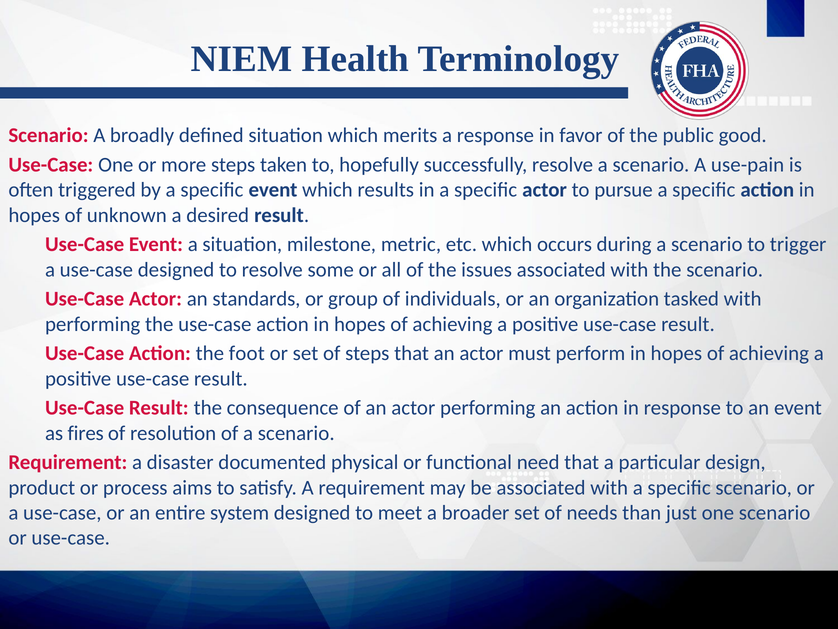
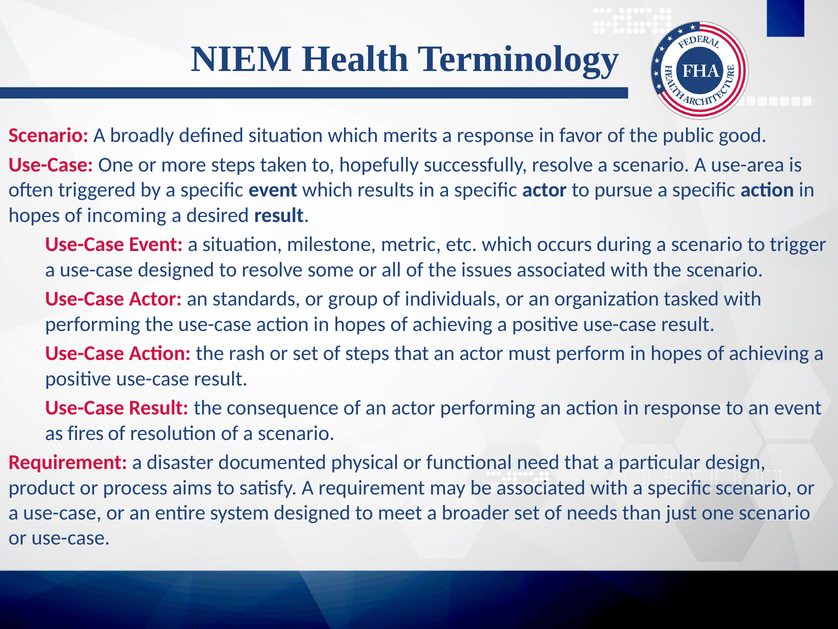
use-pain: use-pain -> use-area (748, 165)
unknown: unknown -> incoming (127, 215)
foot: foot -> rash (247, 353)
